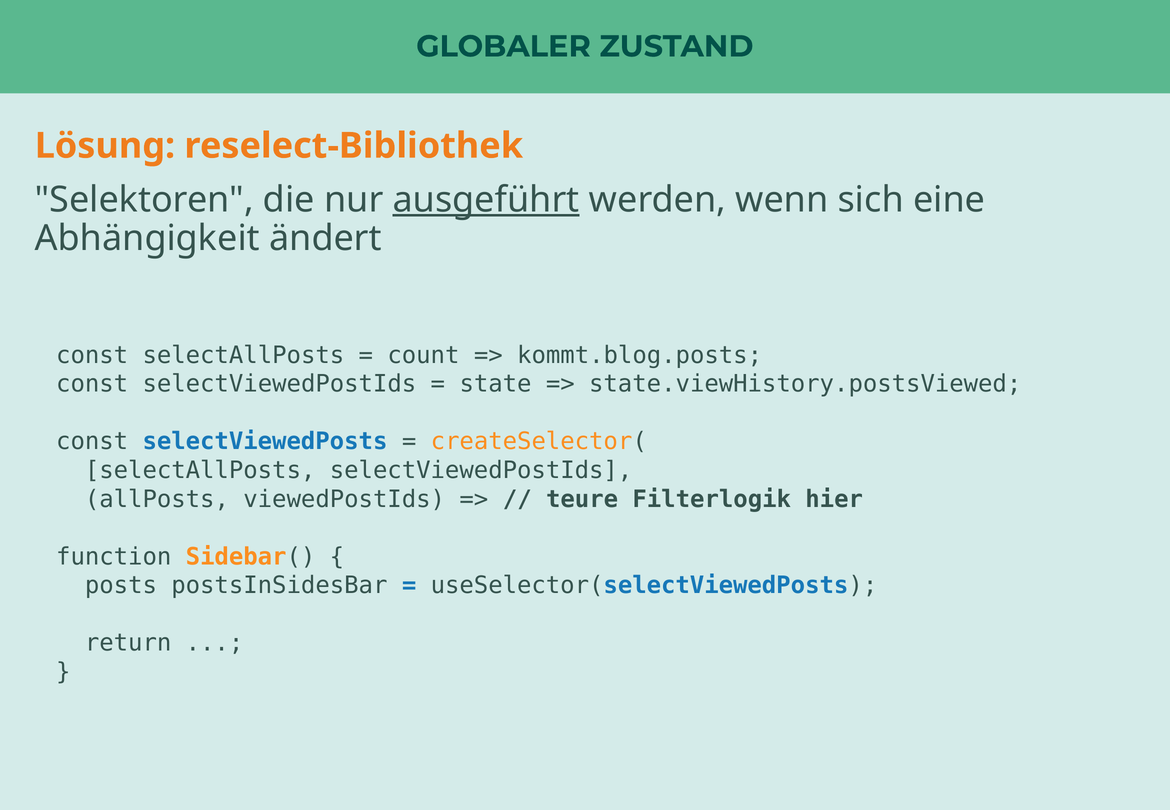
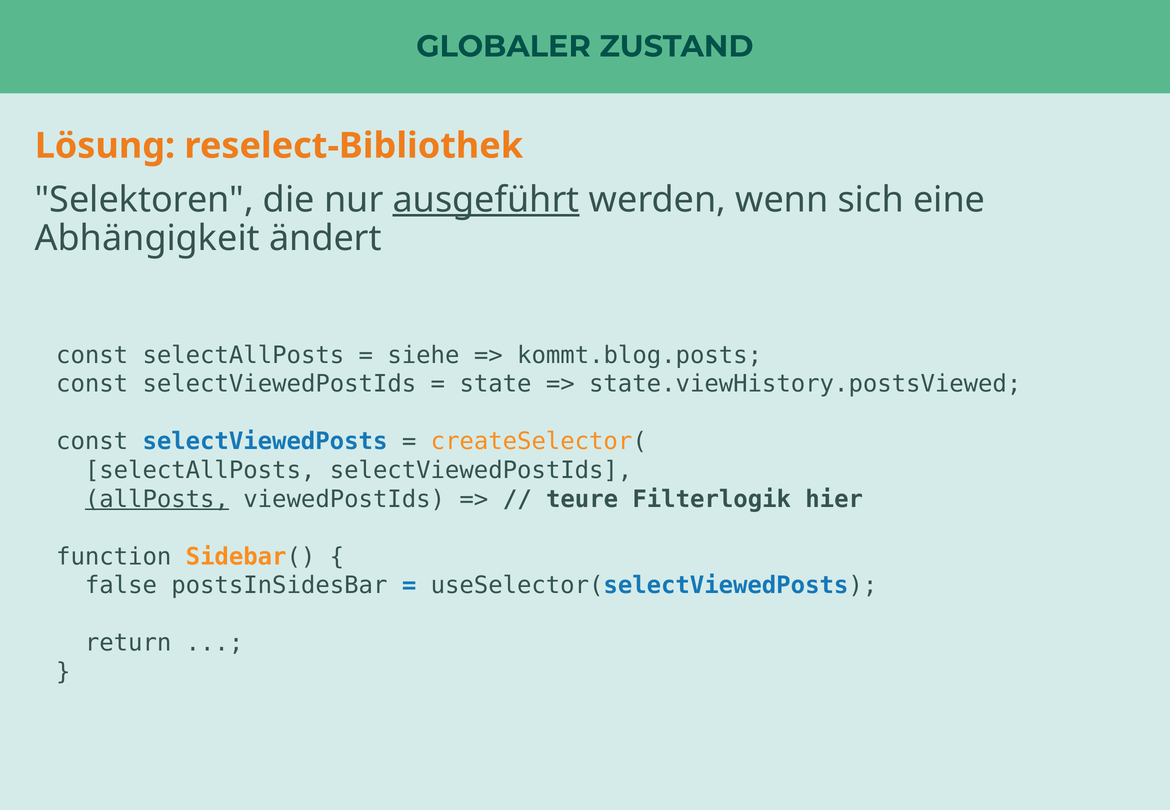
count: count -> siehe (423, 355)
allPosts underline: none -> present (157, 499)
posts: posts -> false (121, 585)
